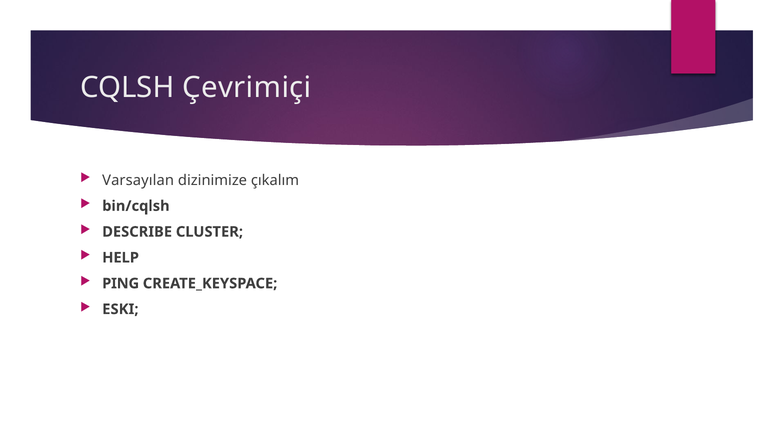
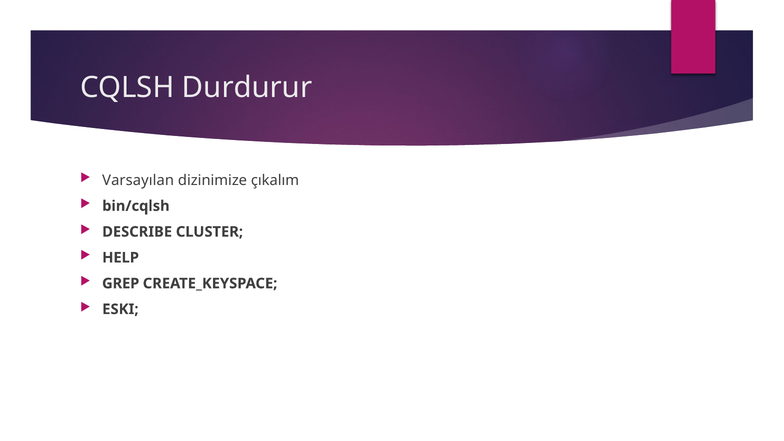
Çevrimiçi: Çevrimiçi -> Durdurur (247, 87)
PING: PING -> GREP (121, 283)
